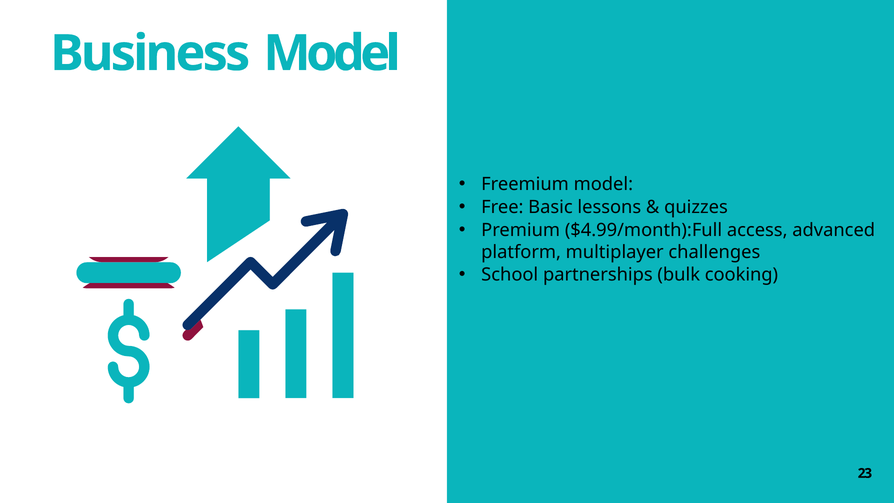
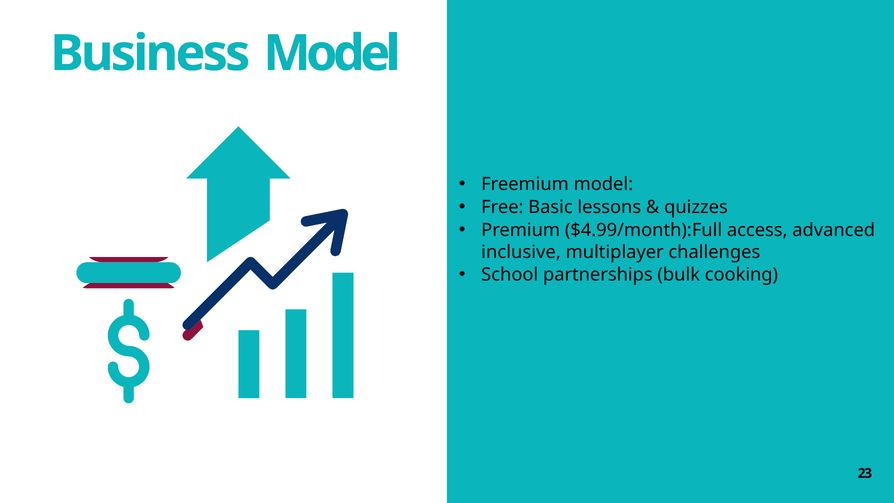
platform: platform -> inclusive (521, 252)
